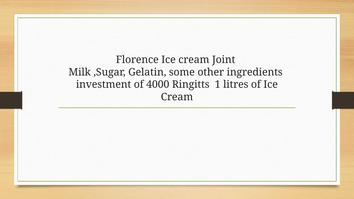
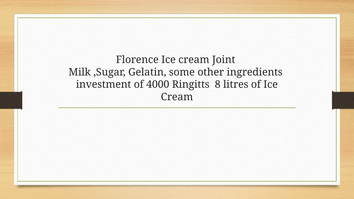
1: 1 -> 8 (218, 85)
